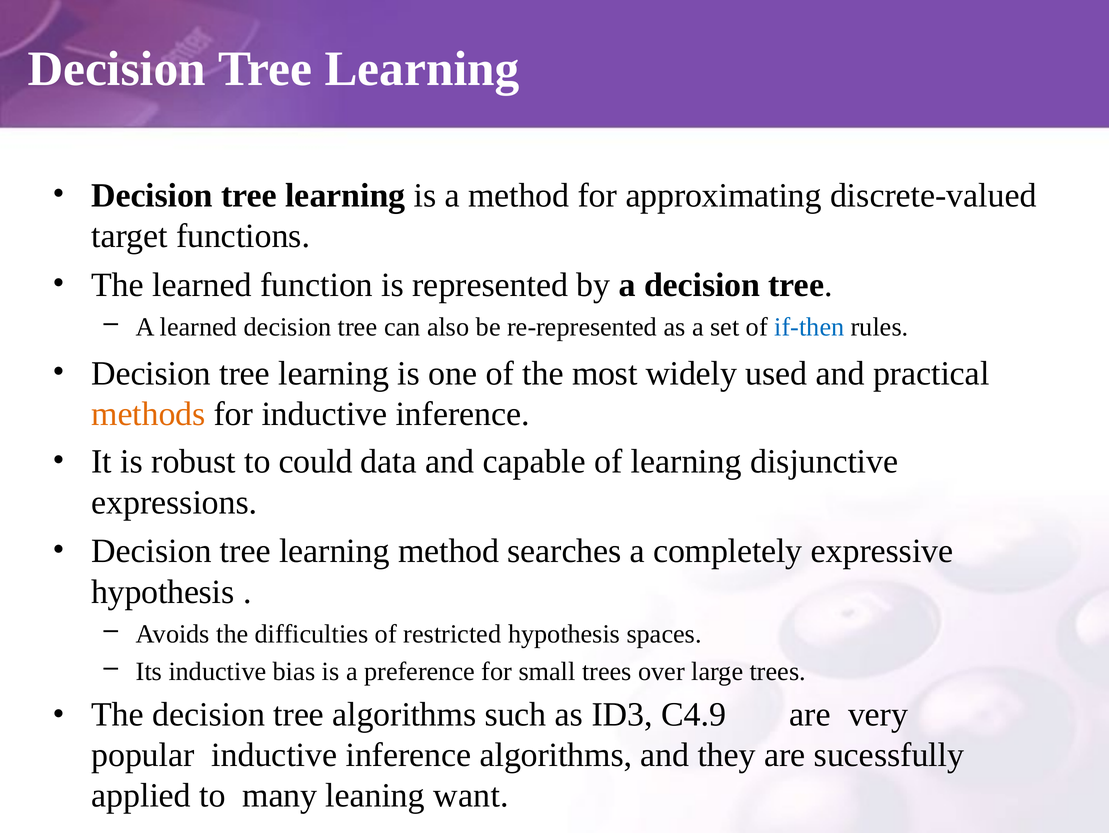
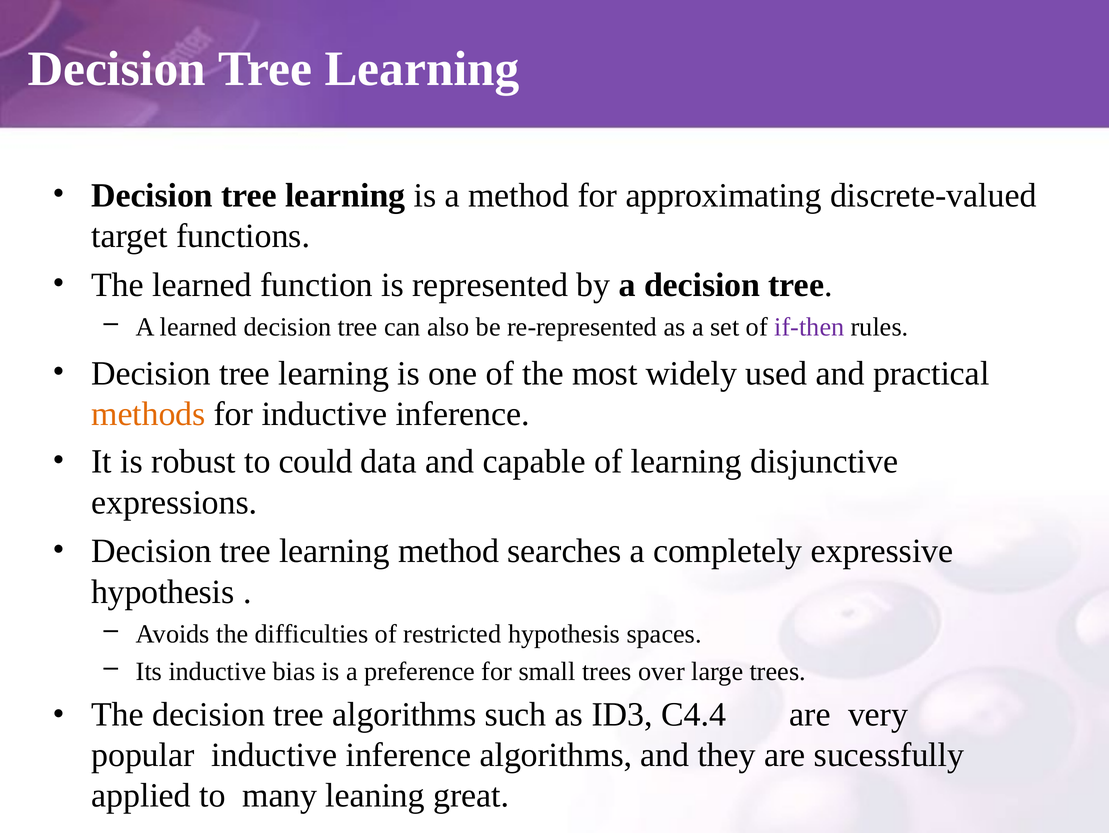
if-then colour: blue -> purple (809, 327)
C4.9: C4.9 -> C4.4 (694, 714)
want: want -> great (471, 795)
